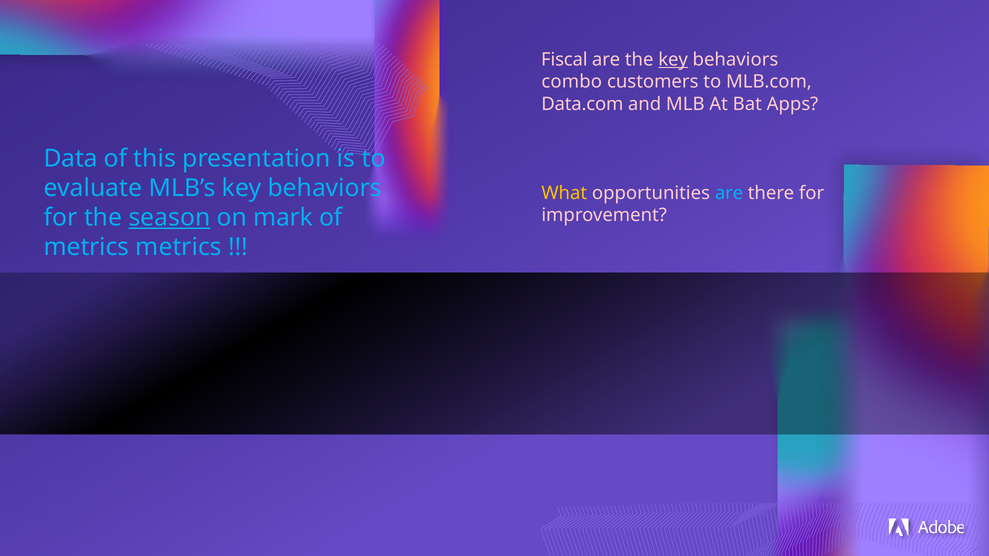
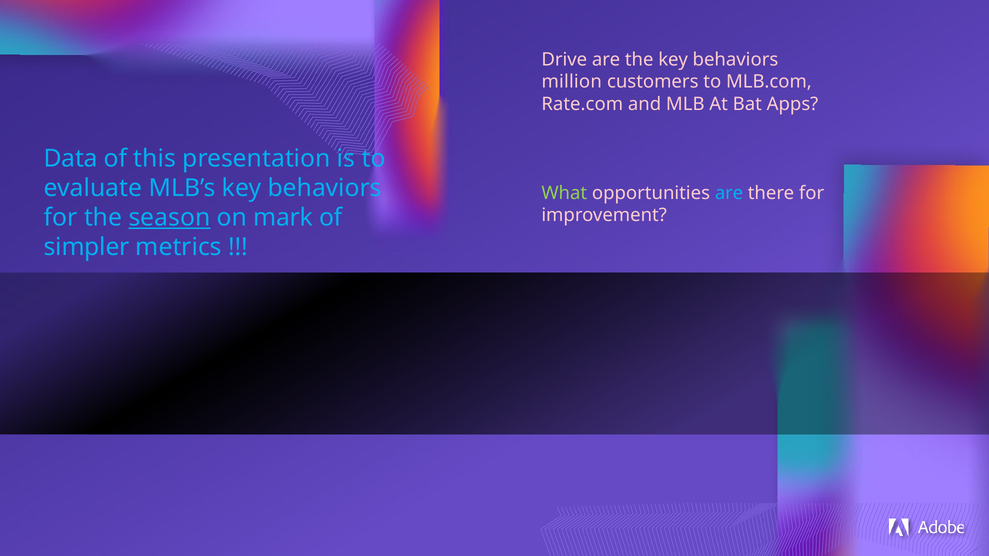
Fiscal: Fiscal -> Drive (564, 60)
key underline: present -> none (673, 60)
combo: combo -> million (572, 82)
Data.com: Data.com -> Rate.com (582, 104)
What colour: yellow -> light green (564, 193)
metrics: metrics -> simpler (87, 248)
